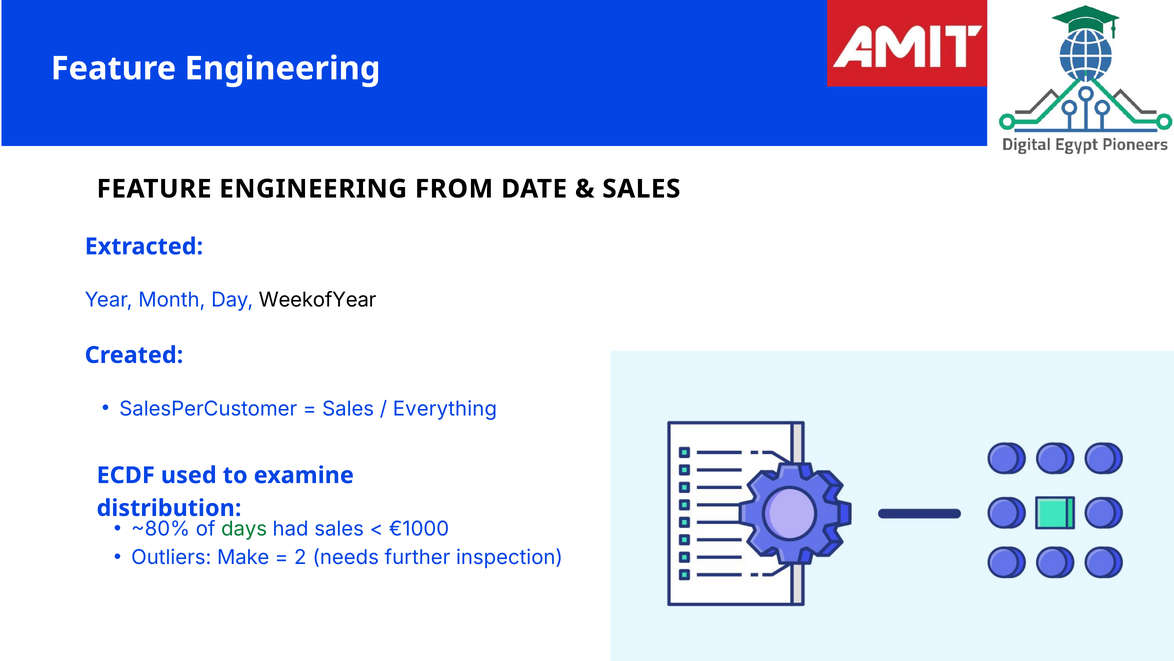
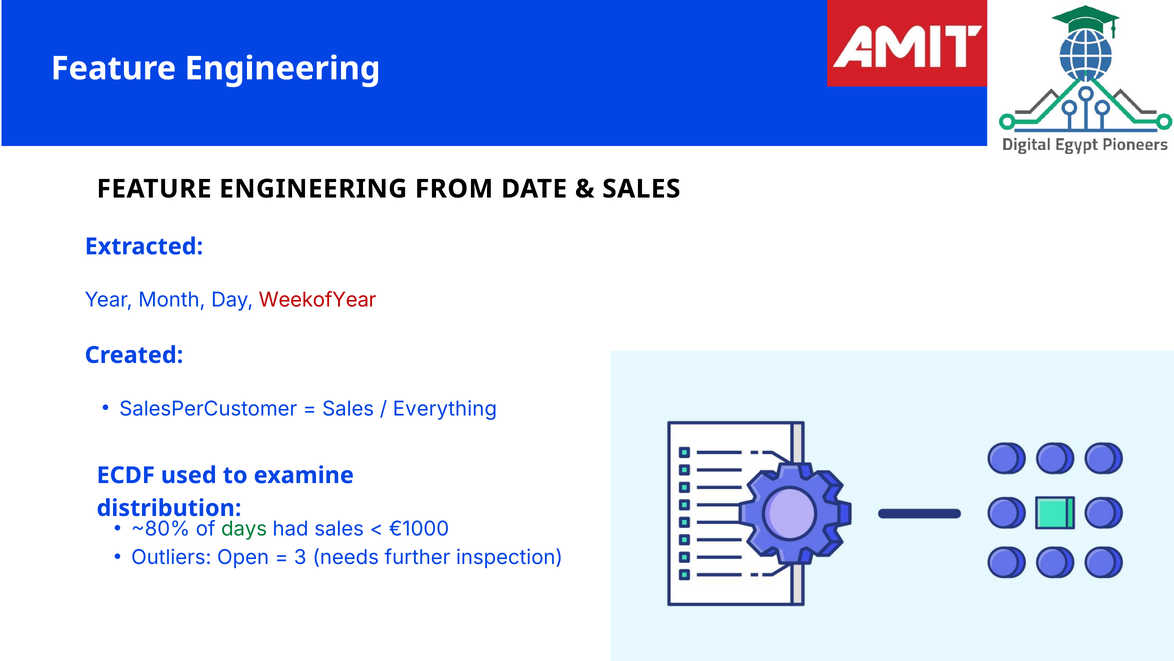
WeekofYear colour: black -> red (318, 300)
Make: Make -> Open (243, 557)
2: 2 -> 3 (300, 557)
